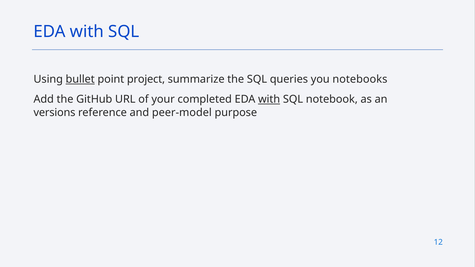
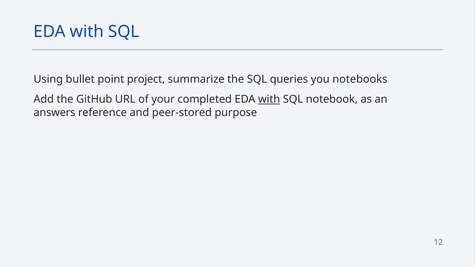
bullet underline: present -> none (80, 79)
versions: versions -> answers (54, 112)
peer-model: peer-model -> peer-stored (182, 112)
